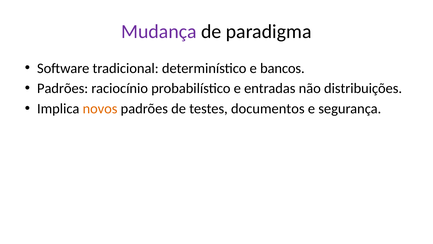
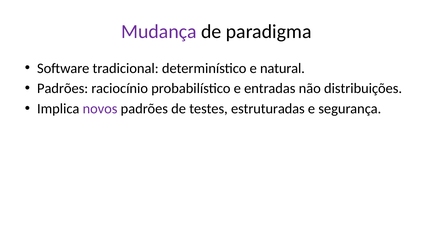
bancos: bancos -> natural (282, 68)
novos colour: orange -> purple (100, 109)
documentos: documentos -> estruturadas (268, 109)
